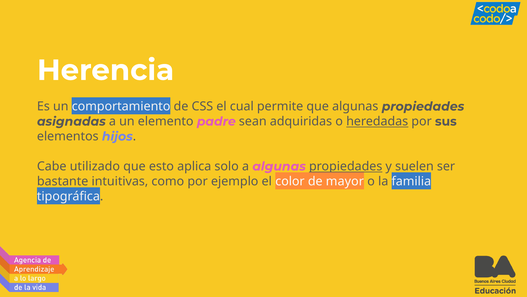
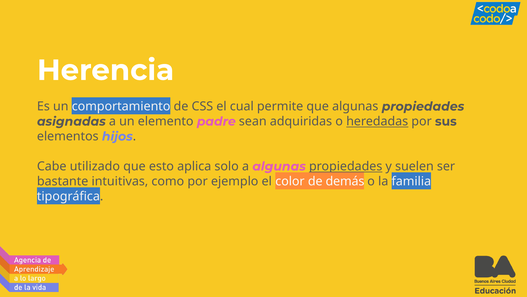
mayor: mayor -> demás (345, 181)
